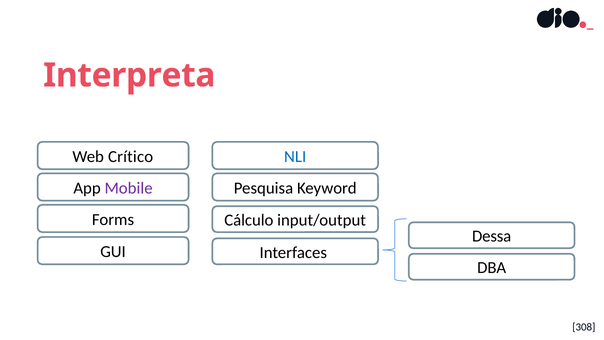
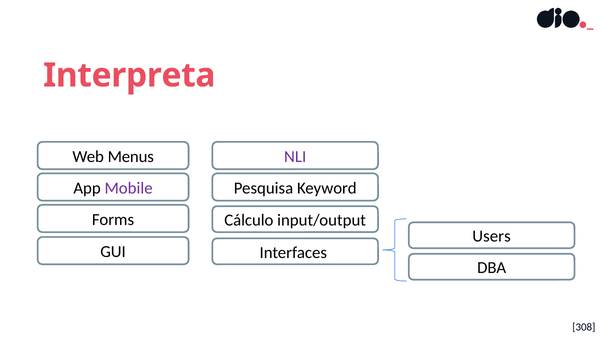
Crítico: Crítico -> Menus (131, 157)
NLI colour: blue -> purple (295, 157)
Dessa: Dessa -> Users (492, 236)
